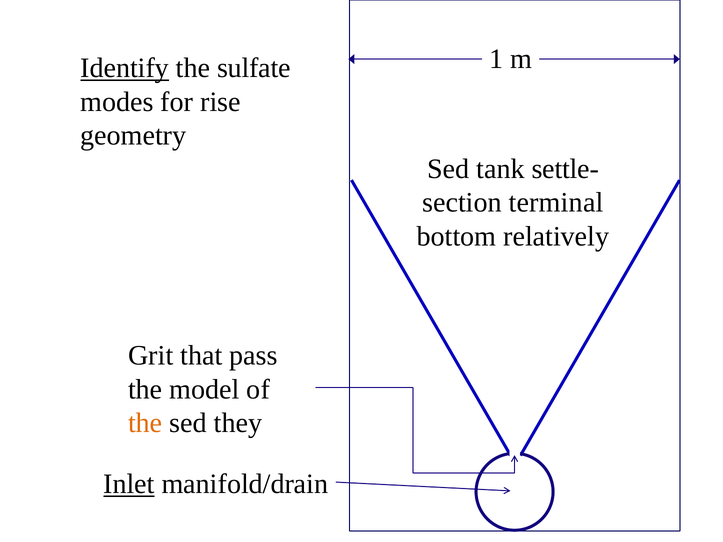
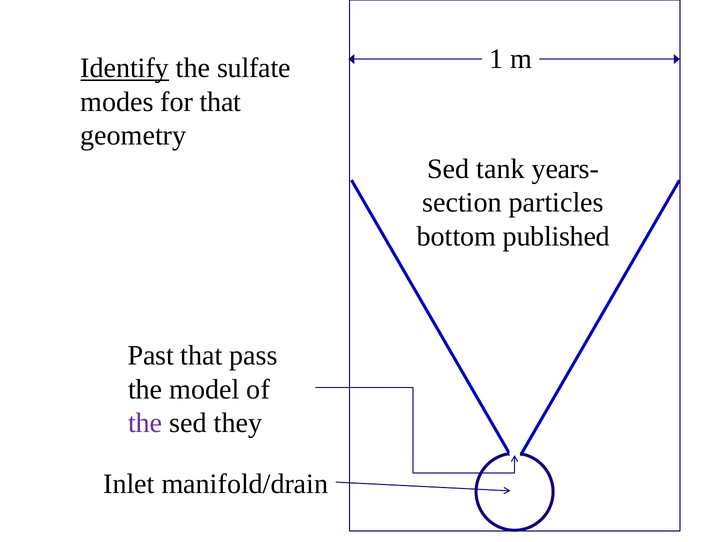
for rise: rise -> that (221, 102)
settle-: settle- -> years- (565, 169)
terminal: terminal -> particles (556, 203)
relatively: relatively -> published (556, 236)
Grit: Grit -> Past (151, 356)
the colour: orange -> purple (145, 423)
Inlet underline: present -> none (129, 484)
